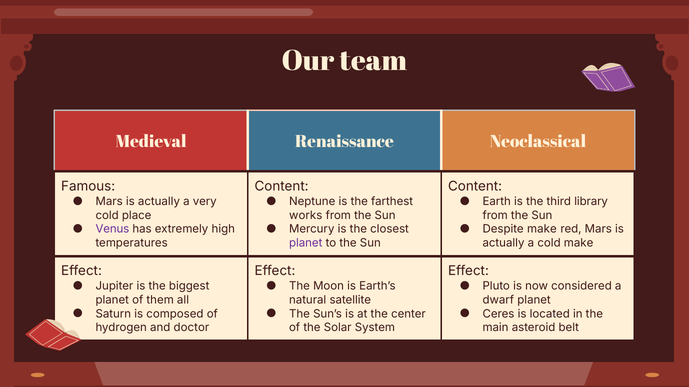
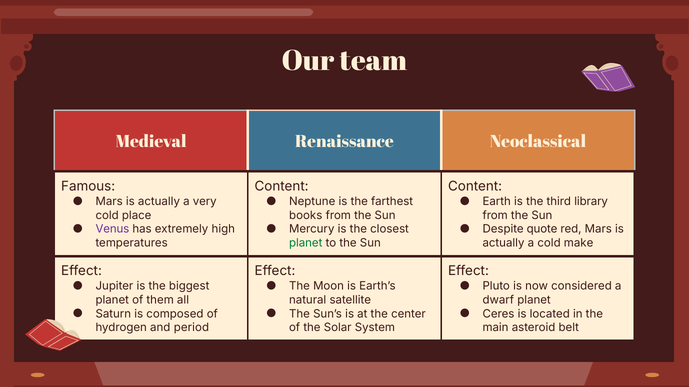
works: works -> books (306, 216)
Despite make: make -> quote (542, 230)
planet colour: purple -> green (306, 243)
doctor: doctor -> period (191, 328)
